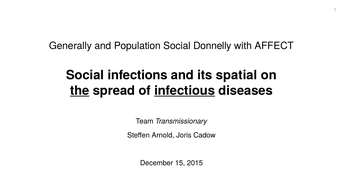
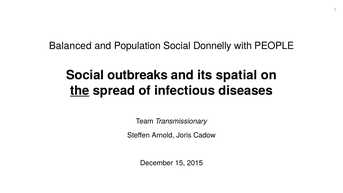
Generally: Generally -> Balanced (70, 46)
AFFECT: AFFECT -> PEOPLE (274, 46)
infections: infections -> outbreaks (138, 75)
infectious underline: present -> none (185, 91)
